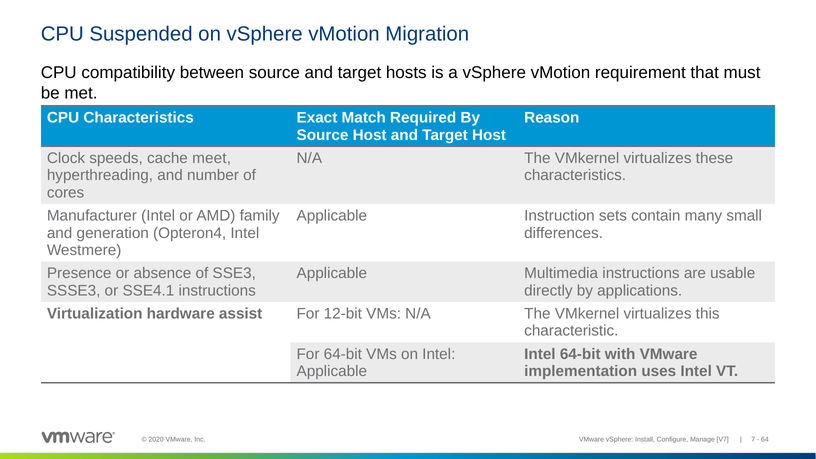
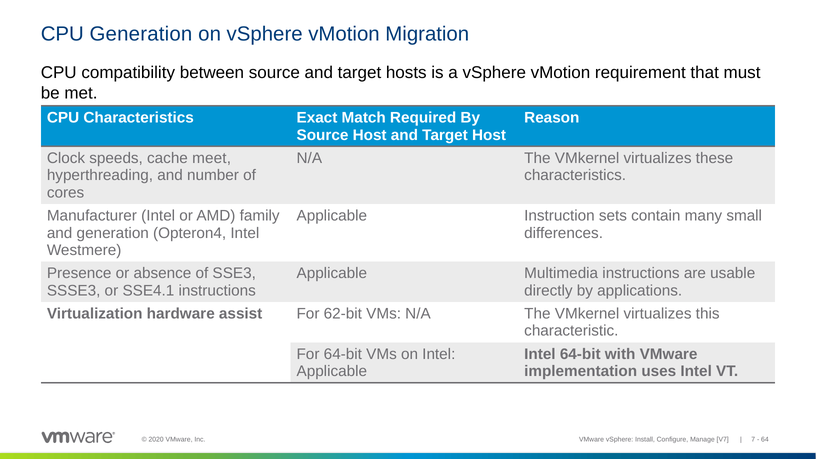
CPU Suspended: Suspended -> Generation (141, 34)
12-bit: 12-bit -> 62-bit (343, 314)
